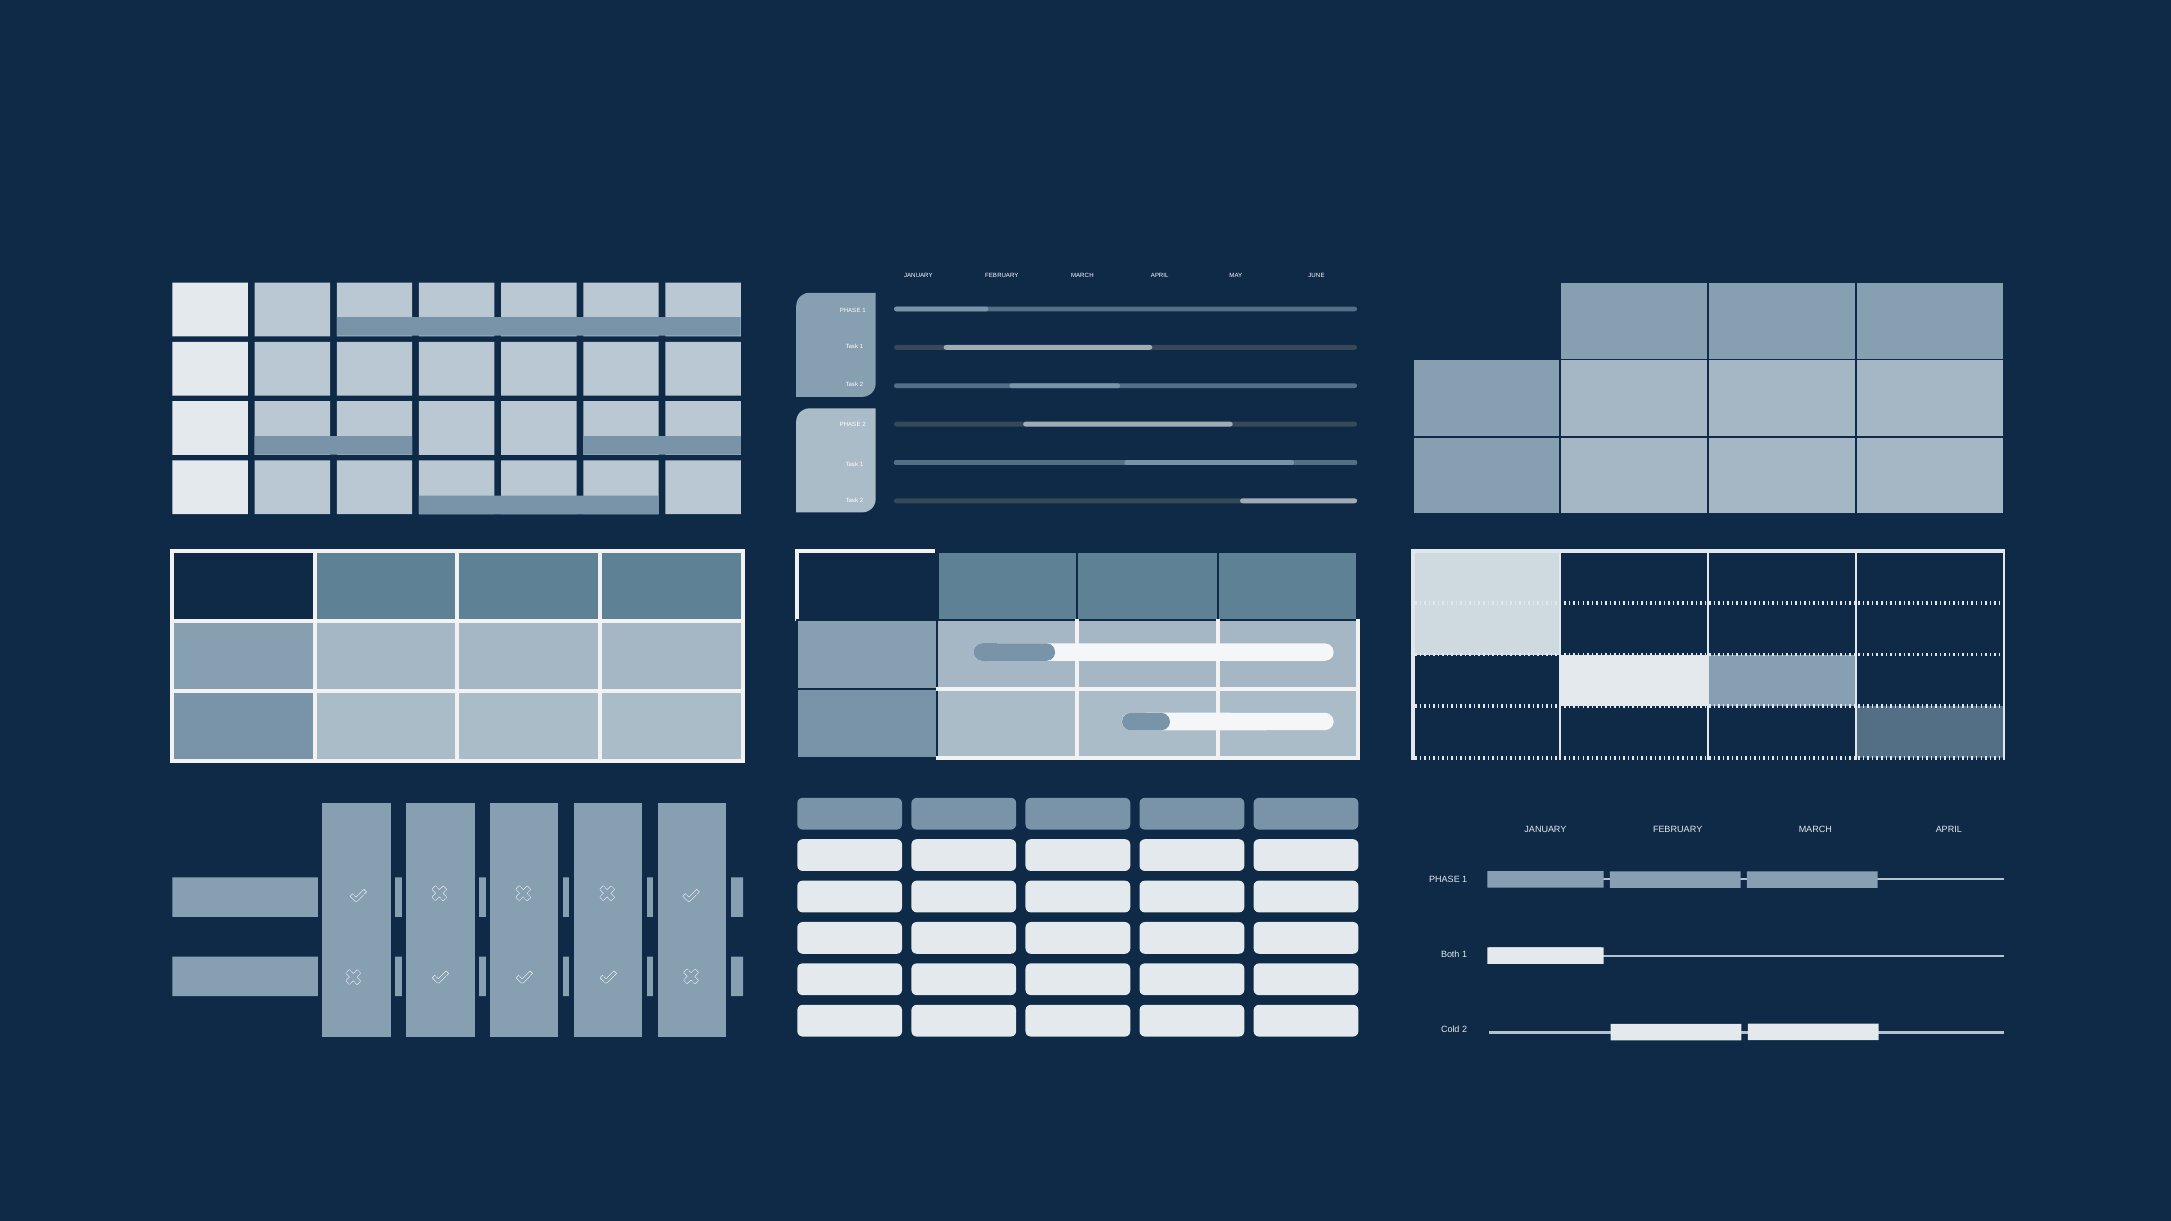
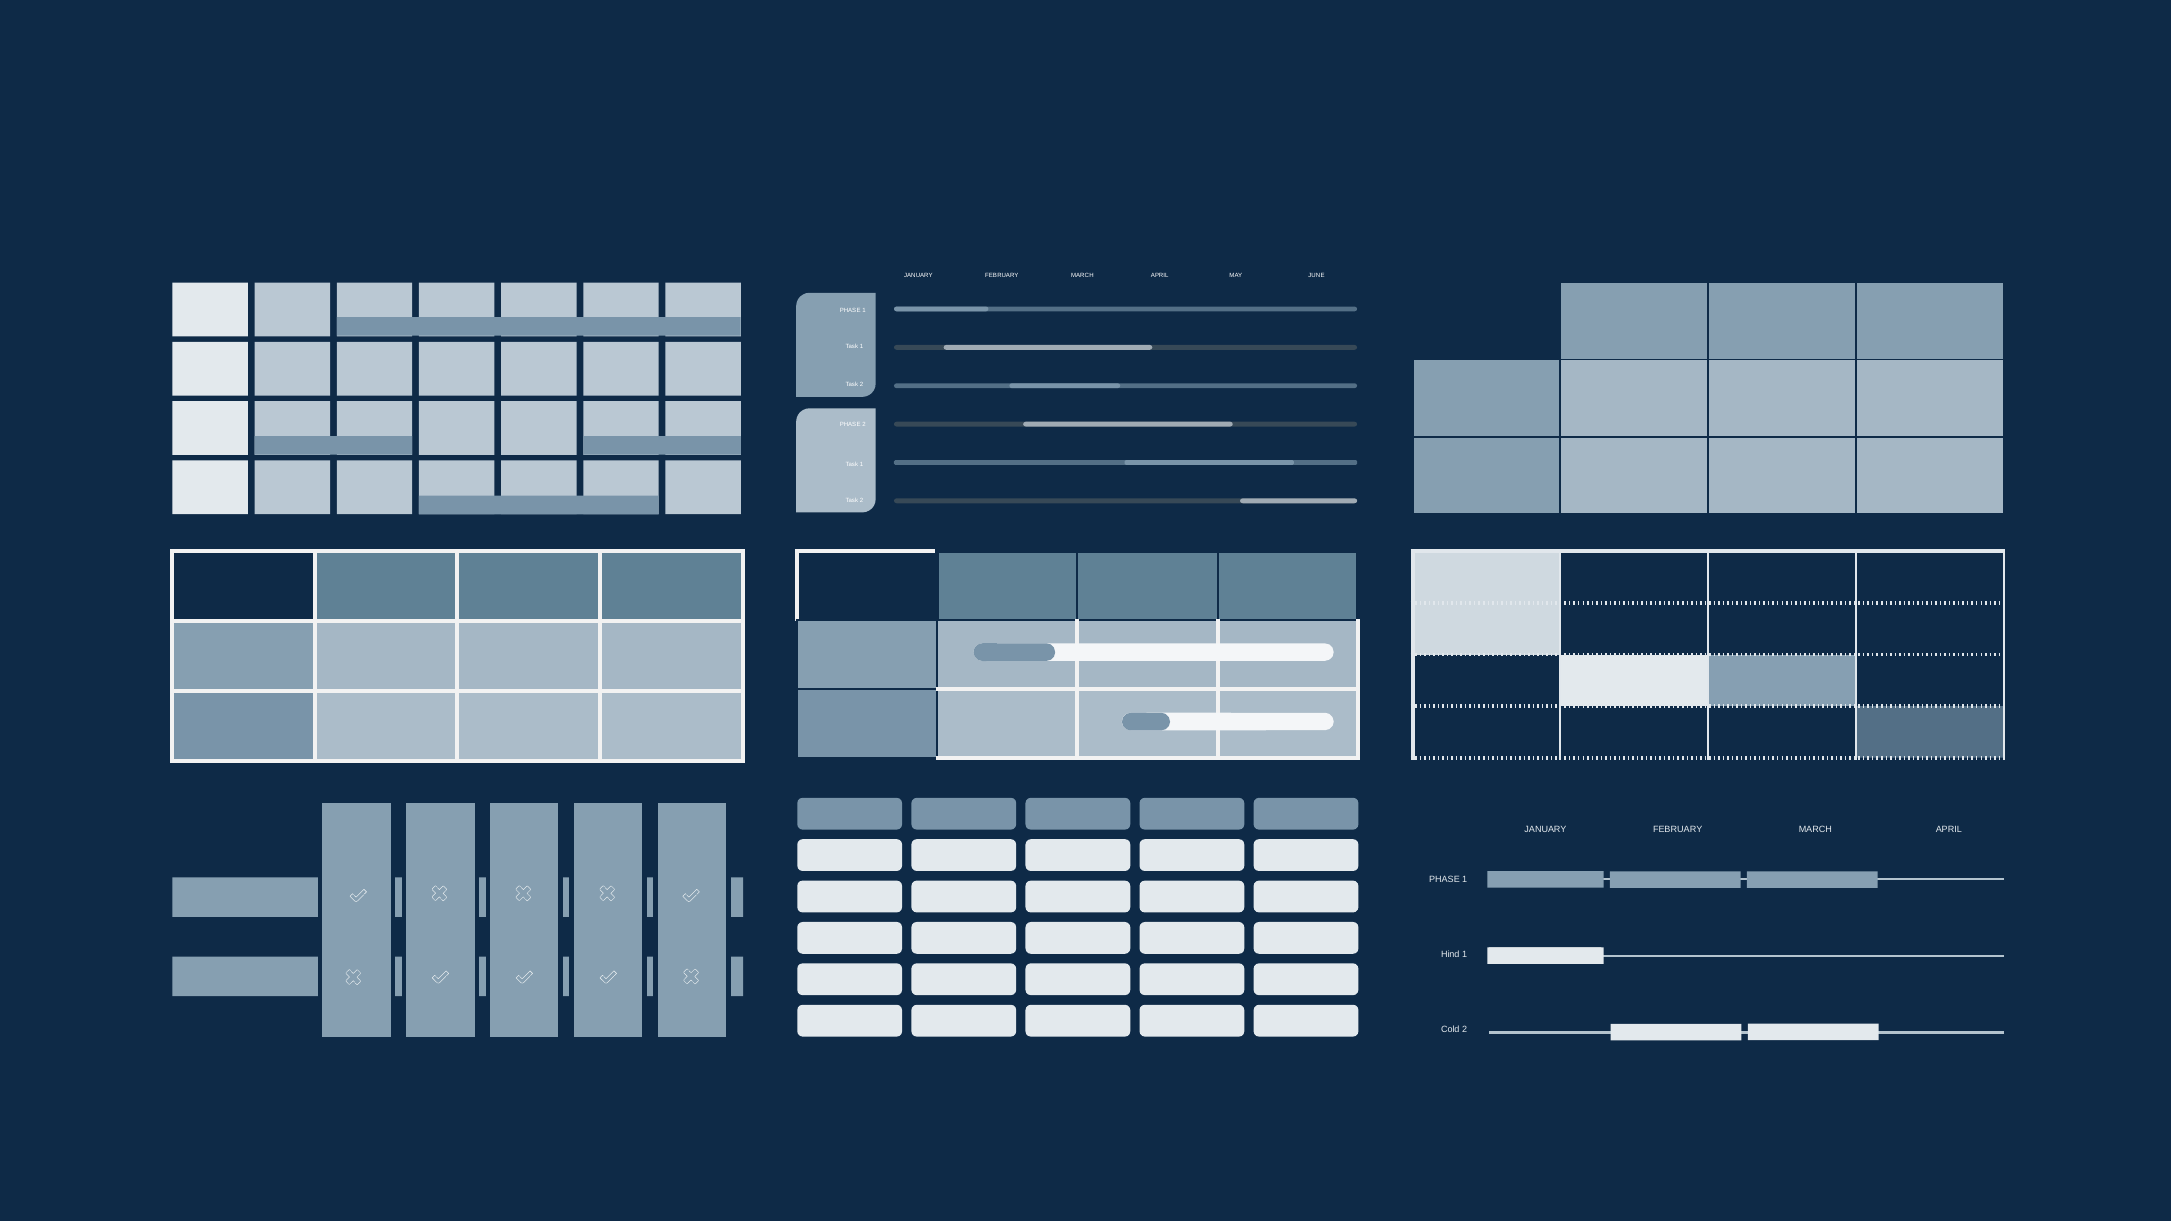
Both: Both -> Hind (1450, 955)
